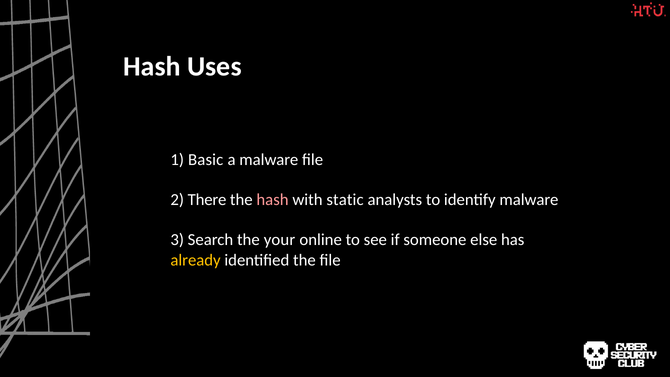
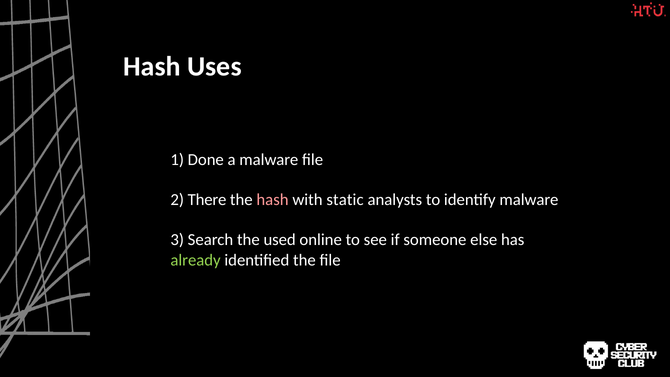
Basic: Basic -> Done (206, 159)
your: your -> used (280, 240)
already colour: yellow -> light green (196, 260)
